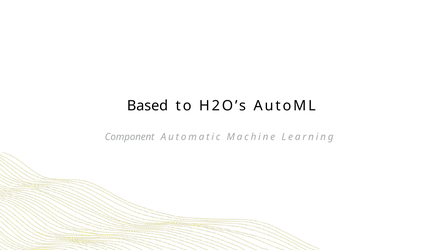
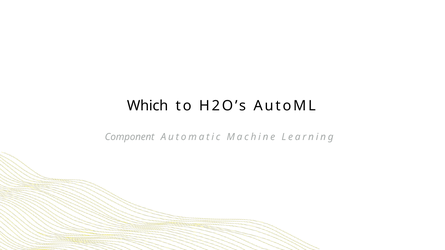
Based: Based -> Which (148, 106)
